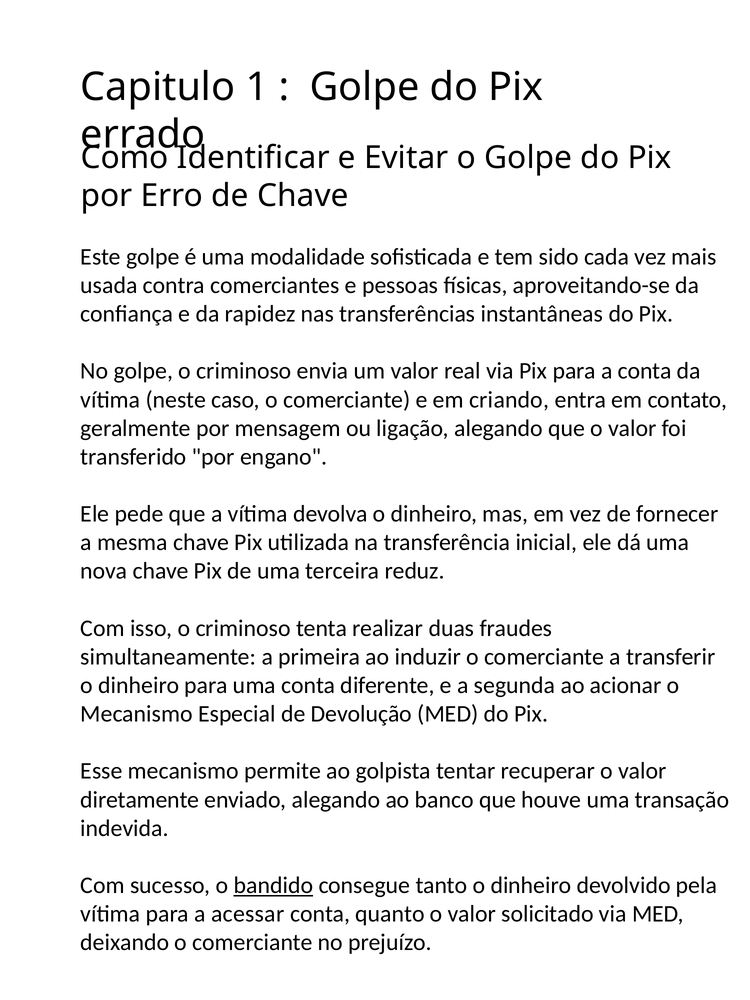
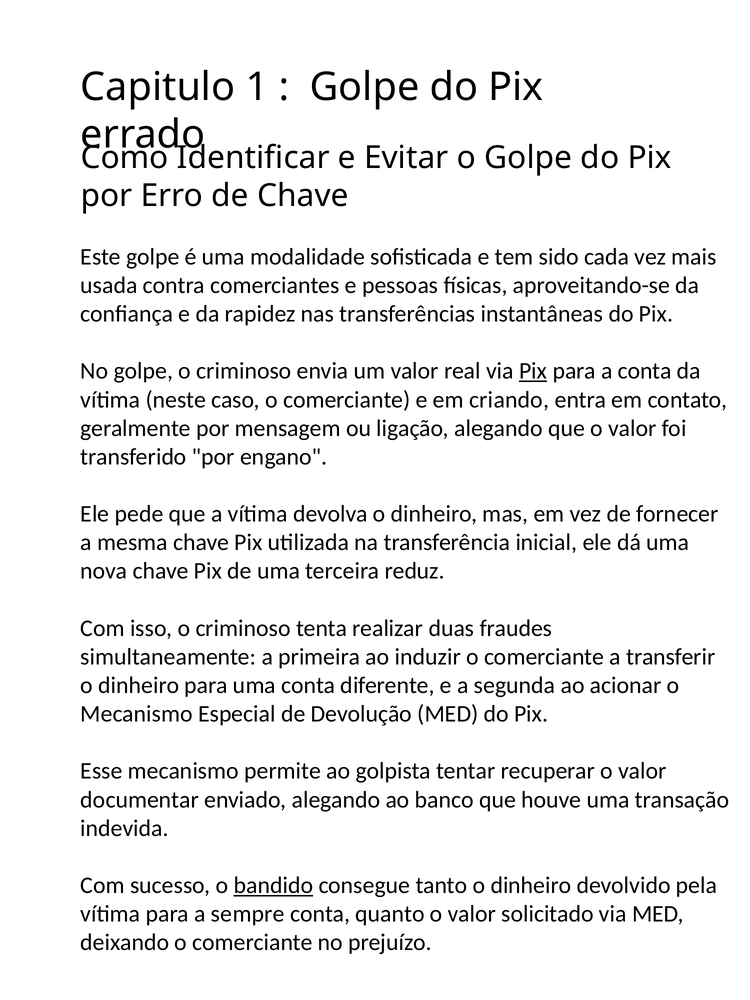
Pix underline: none -> present (533, 371)
diretamente: diretamente -> documentar (140, 800)
acessar: acessar -> sempre (248, 914)
